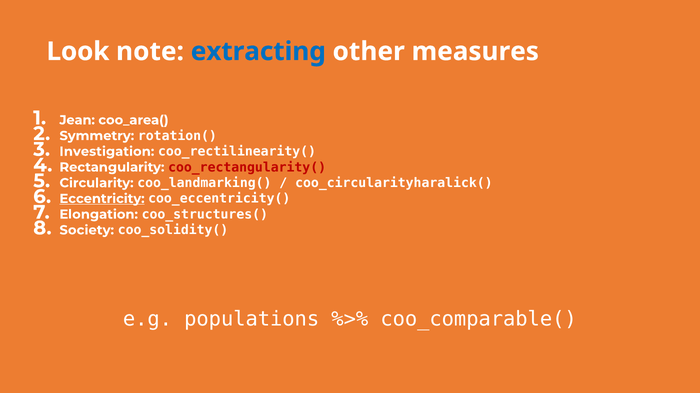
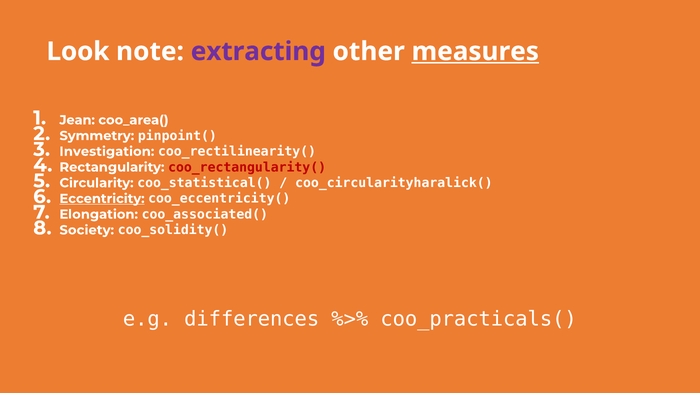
extracting colour: blue -> purple (258, 52)
measures underline: none -> present (475, 52)
rotation(: rotation( -> pinpoint( (177, 136)
coo_landmarking(: coo_landmarking( -> coo_statistical( (204, 183)
coo_structures(: coo_structures( -> coo_associated( (205, 215)
populations: populations -> differences (252, 320)
coo_comparable(: coo_comparable( -> coo_practicals( (479, 320)
